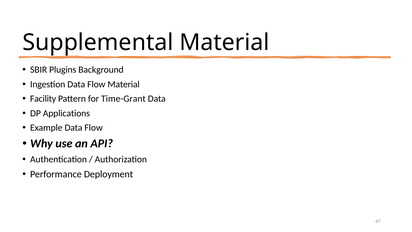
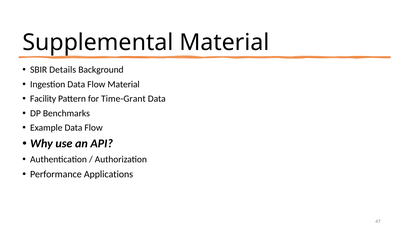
Plugins: Plugins -> Details (63, 70)
Applications: Applications -> Benchmarks (66, 113)
Deployment: Deployment -> Applications (108, 174)
